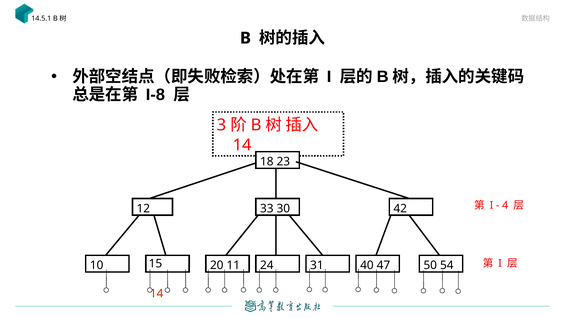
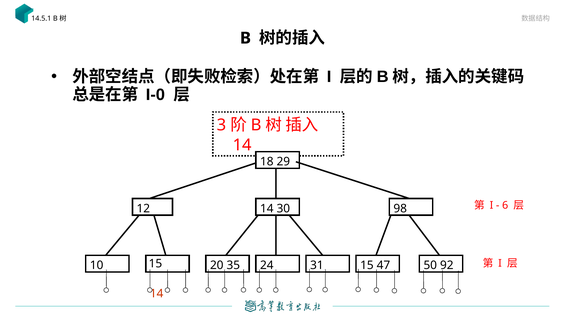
I-8: I-8 -> I-0 (155, 95)
23: 23 -> 29 (283, 162)
4: 4 -> 6 (505, 205)
12 33: 33 -> 14 (267, 208)
42: 42 -> 98 (400, 208)
11: 11 -> 35 (233, 265)
31 40: 40 -> 15 (367, 265)
54: 54 -> 92 (447, 265)
